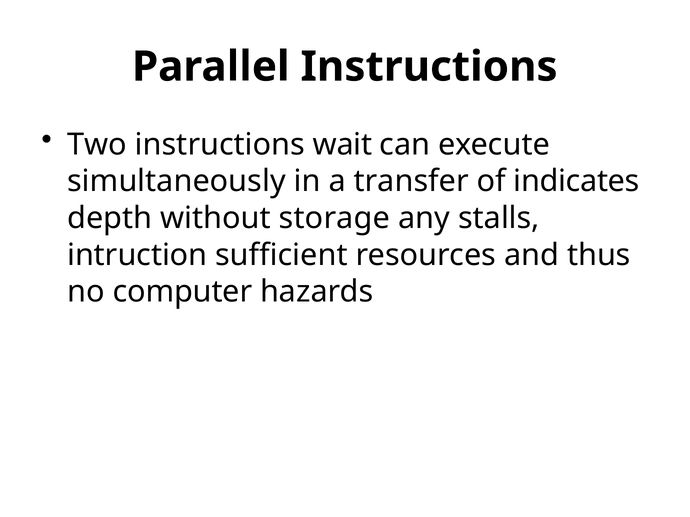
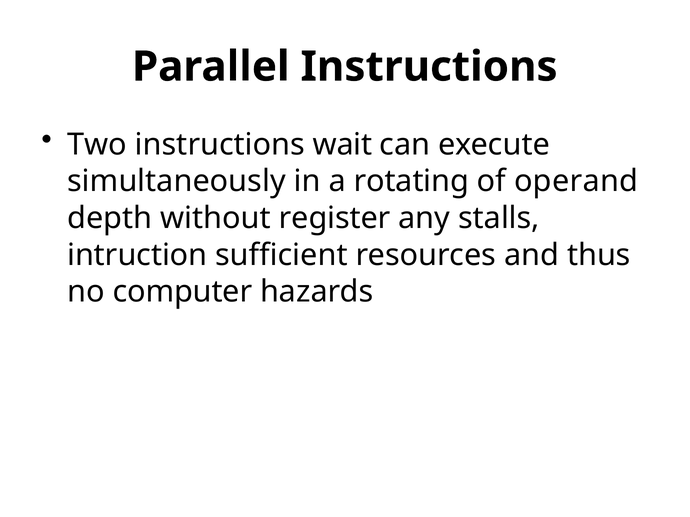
transfer: transfer -> rotating (411, 182)
indicates: indicates -> operand (576, 182)
storage: storage -> register (335, 218)
